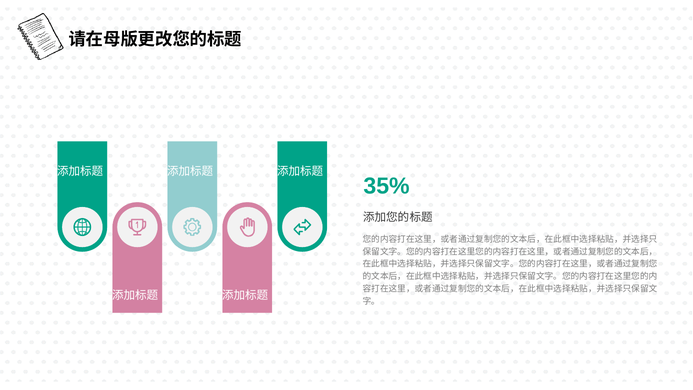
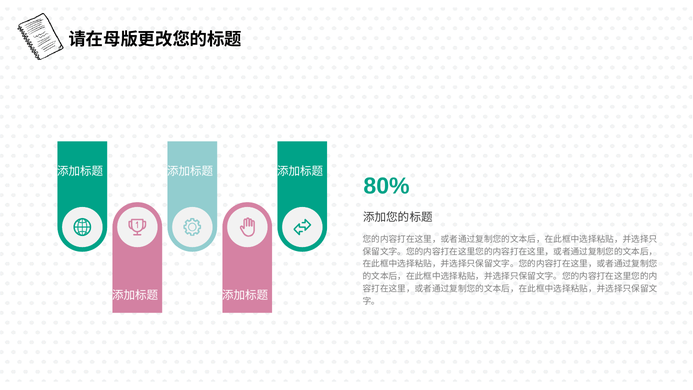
35%: 35% -> 80% (387, 186)
